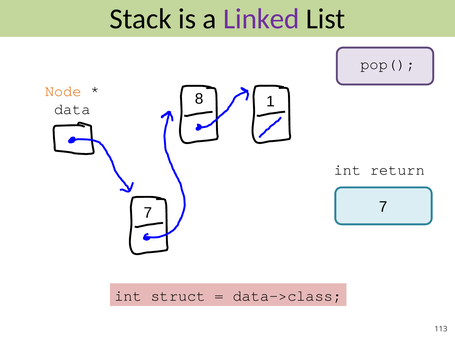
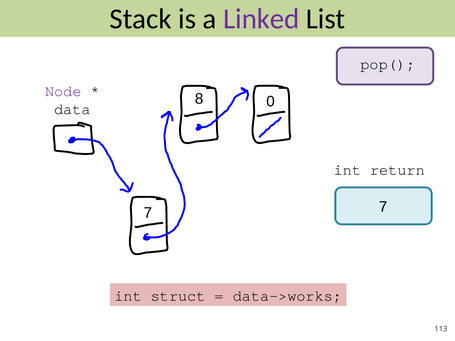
Node colour: orange -> purple (63, 91)
1: 1 -> 0 (270, 102)
data->class: data->class -> data->works (287, 296)
